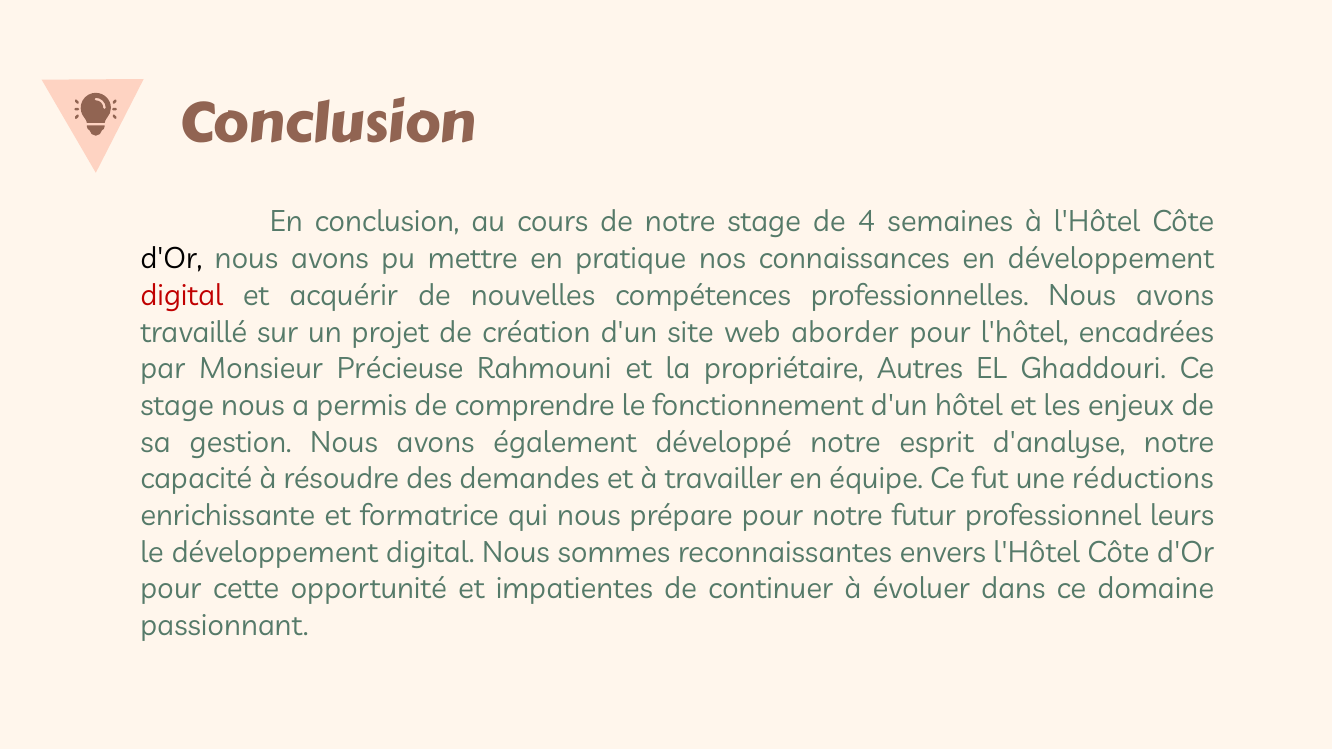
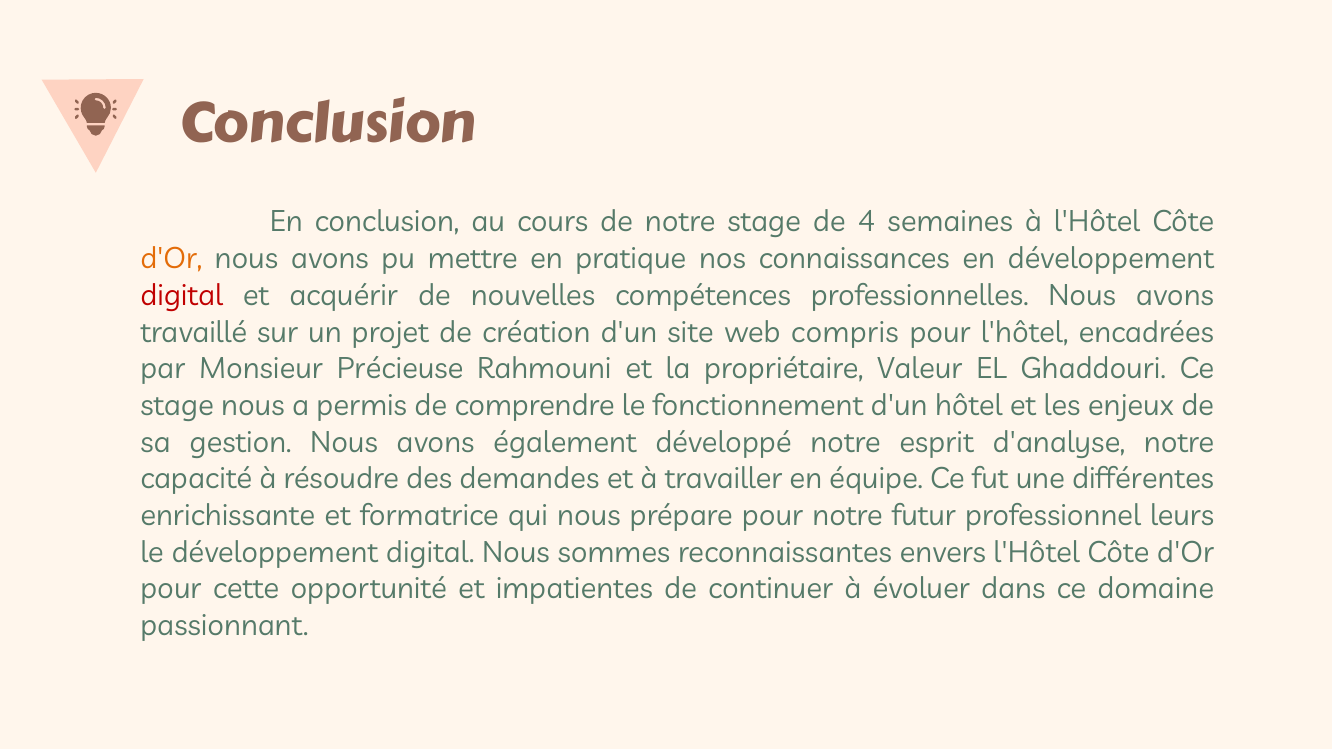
d'Or colour: black -> orange (171, 259)
aborder: aborder -> compris (845, 332)
Autres: Autres -> Valeur (920, 369)
réductions: réductions -> différentes (1143, 479)
